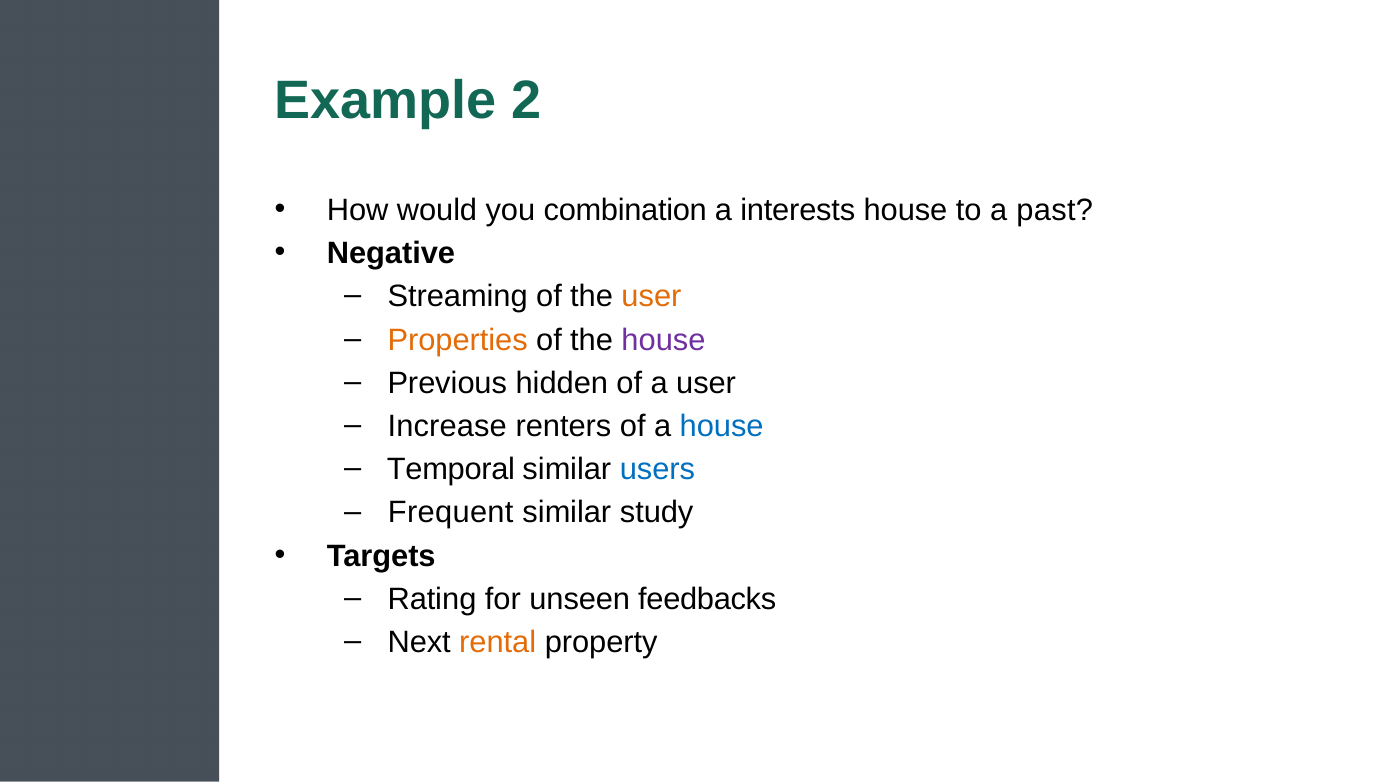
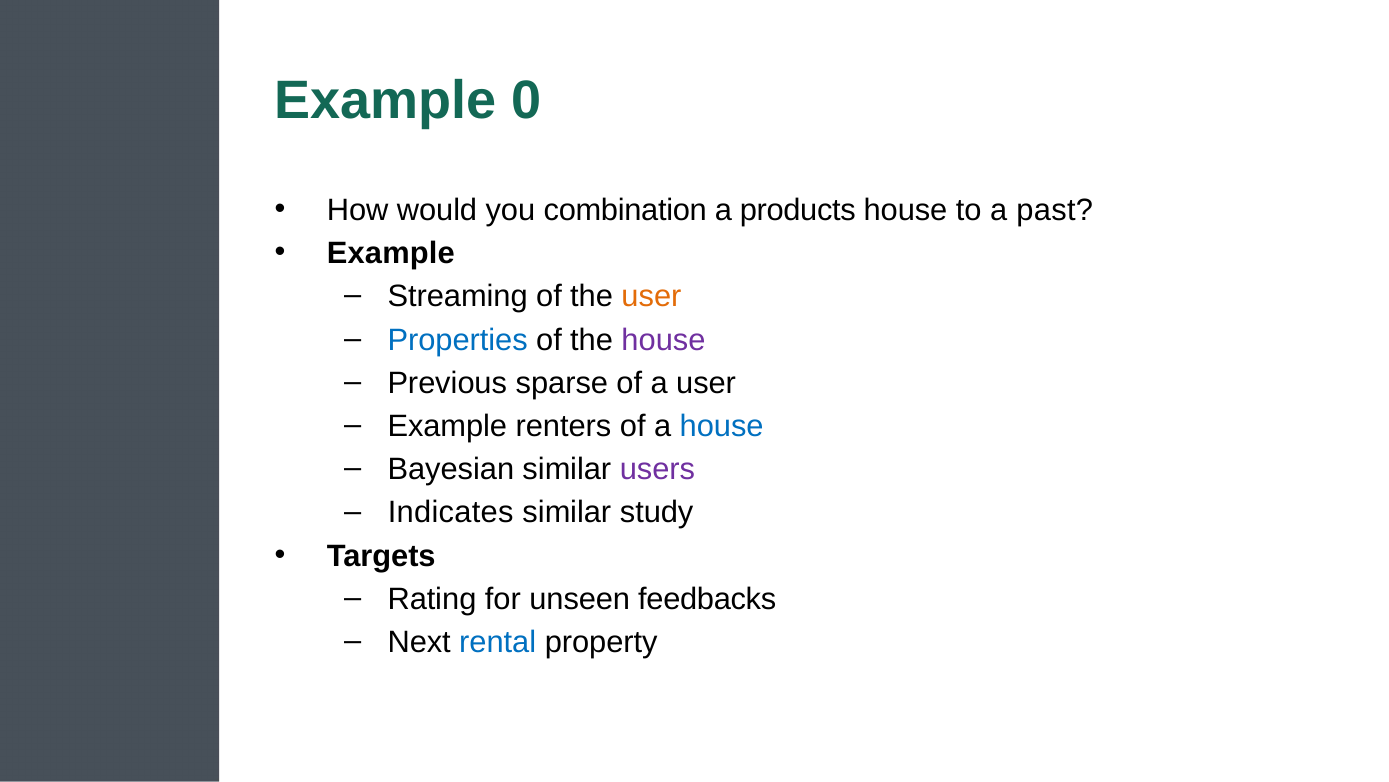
2: 2 -> 0 (526, 100)
interests: interests -> products (798, 210)
Negative: Negative -> Example (391, 253)
Properties colour: orange -> blue (458, 340)
hidden: hidden -> sparse (562, 383)
Increase: Increase -> Example (447, 426)
Temporal: Temporal -> Bayesian (451, 469)
users colour: blue -> purple (657, 469)
Frequent: Frequent -> Indicates (451, 512)
rental colour: orange -> blue (498, 642)
